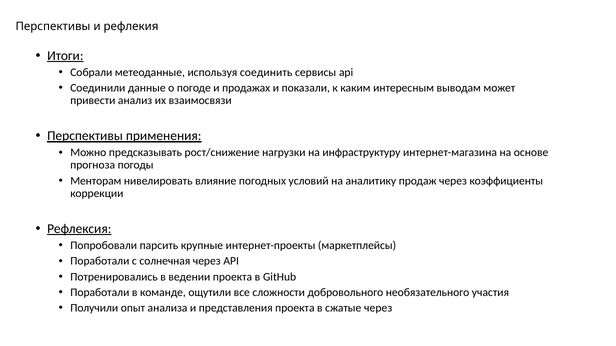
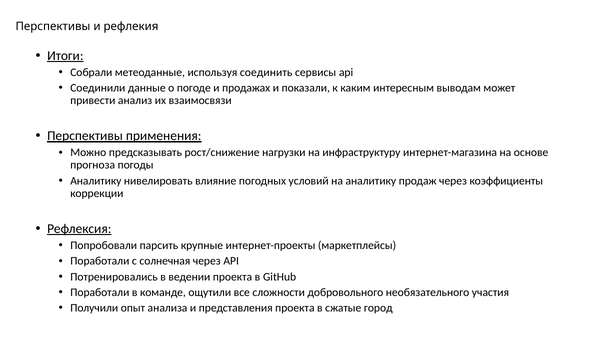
Менторам: Менторам -> Аналитику (96, 181)
сжатые через: через -> город (378, 309)
